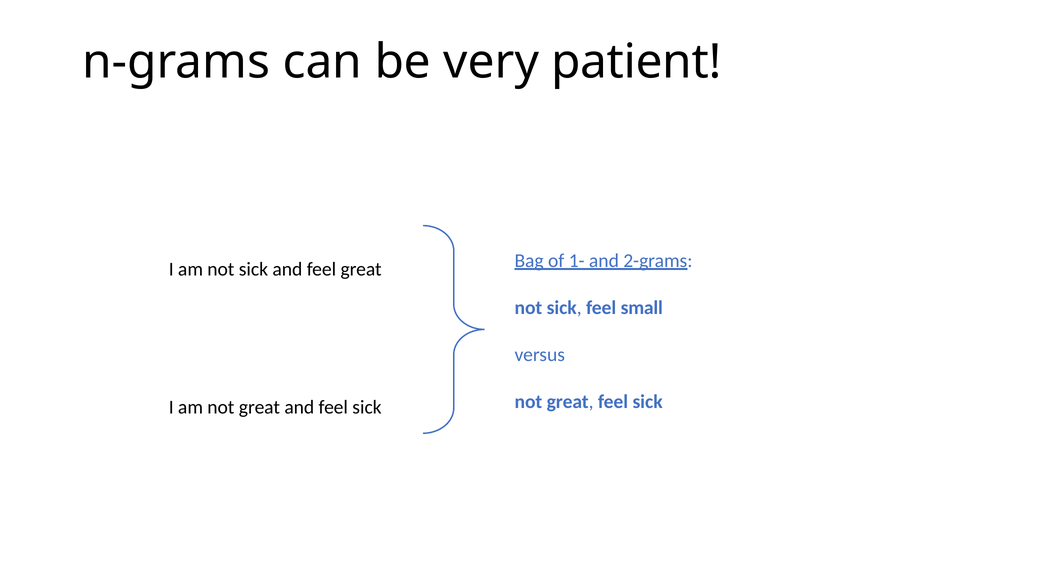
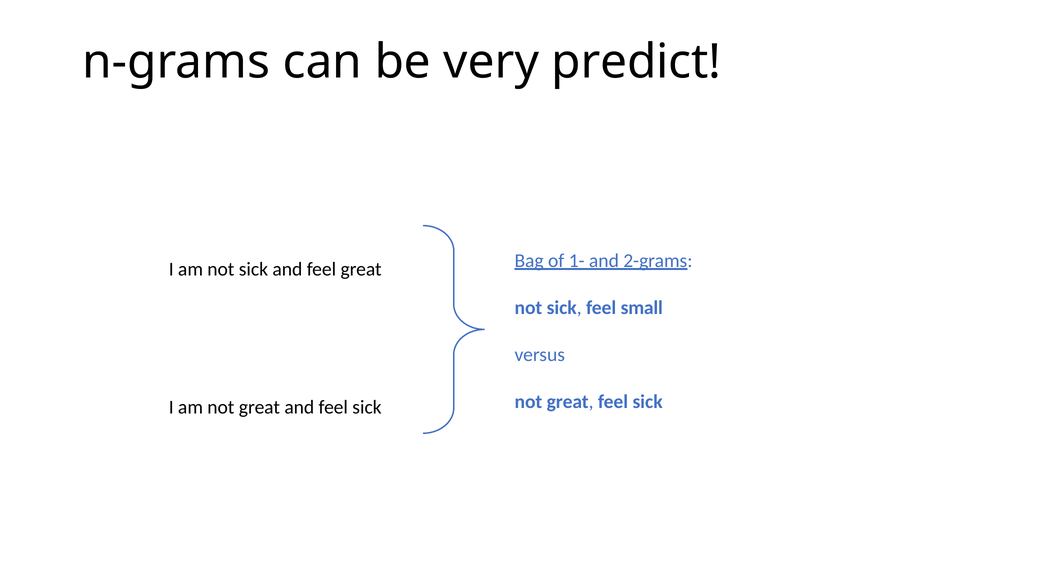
patient: patient -> predict (636, 62)
